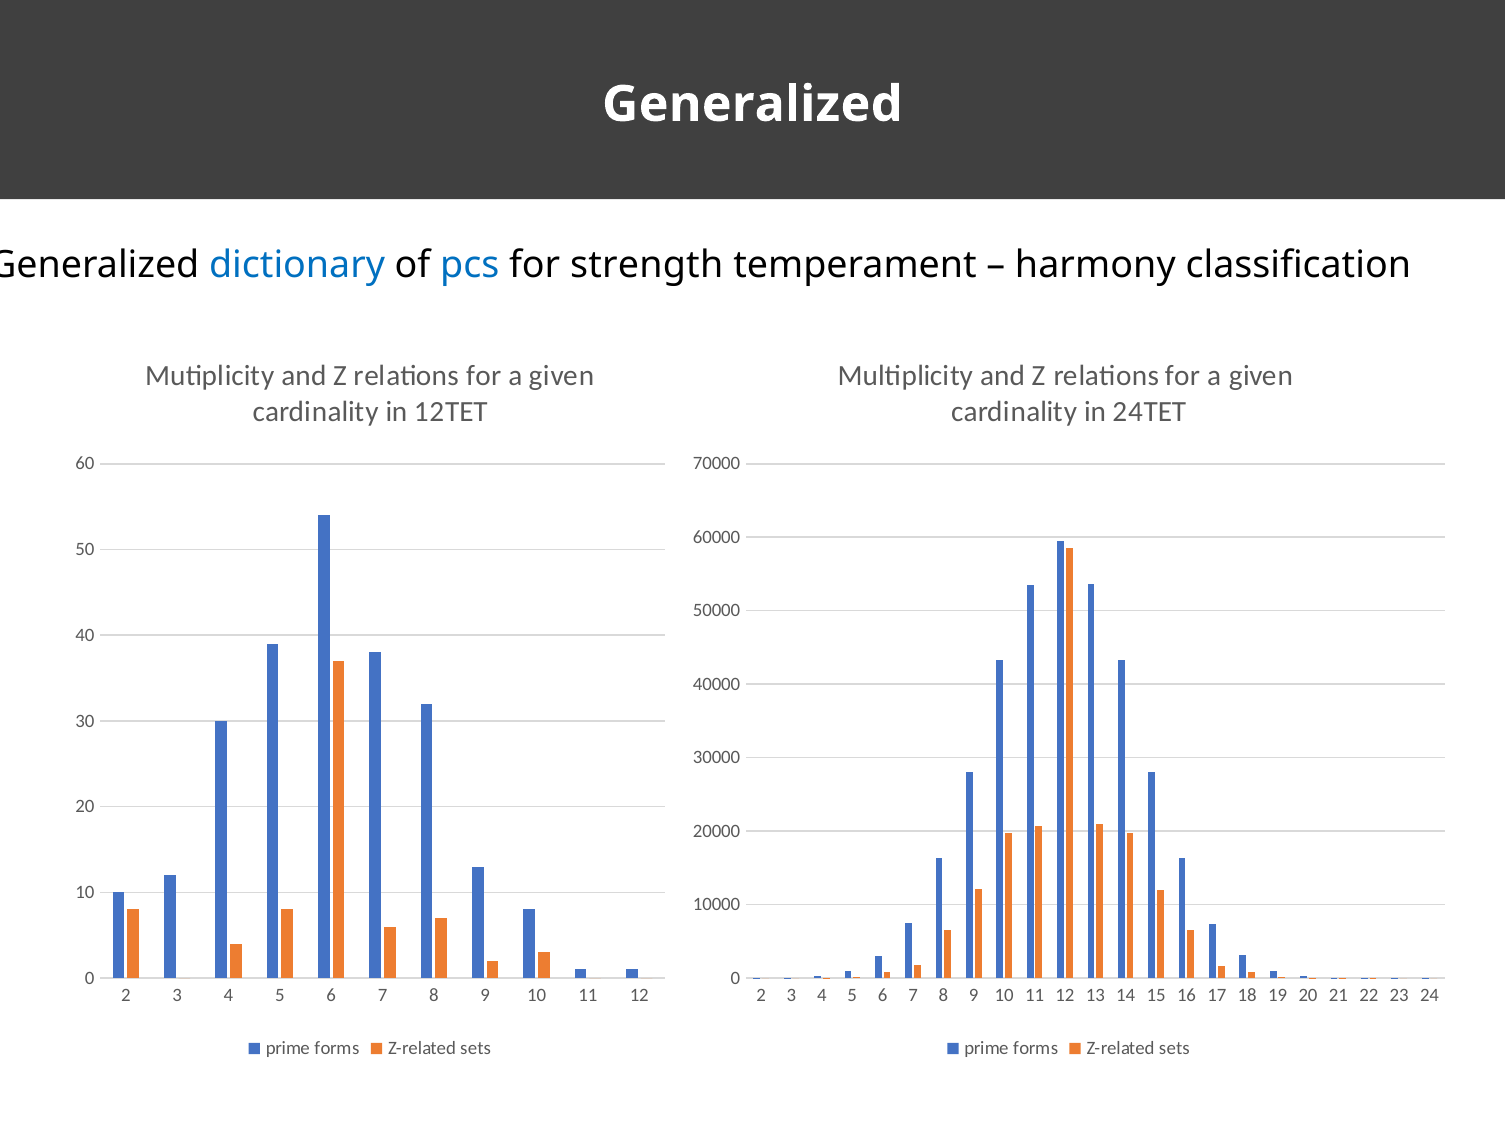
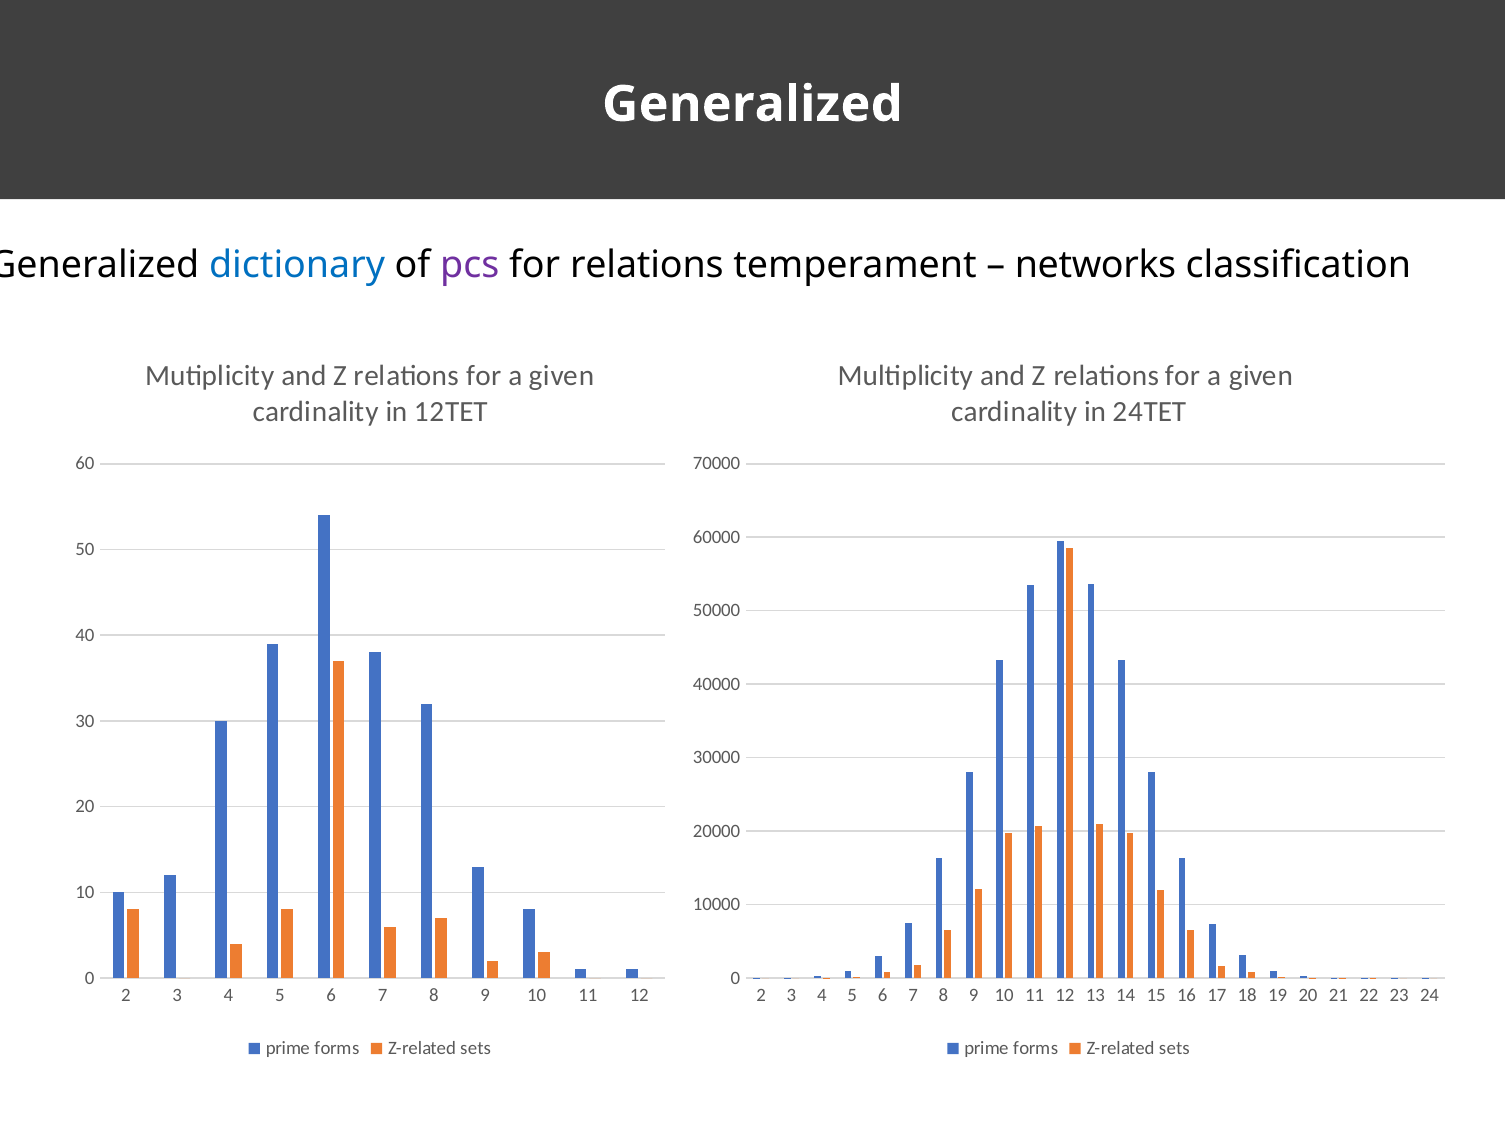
pcs colour: blue -> purple (470, 265)
for strength: strength -> relations (647, 265)
harmony: harmony -> networks (1096, 265)
